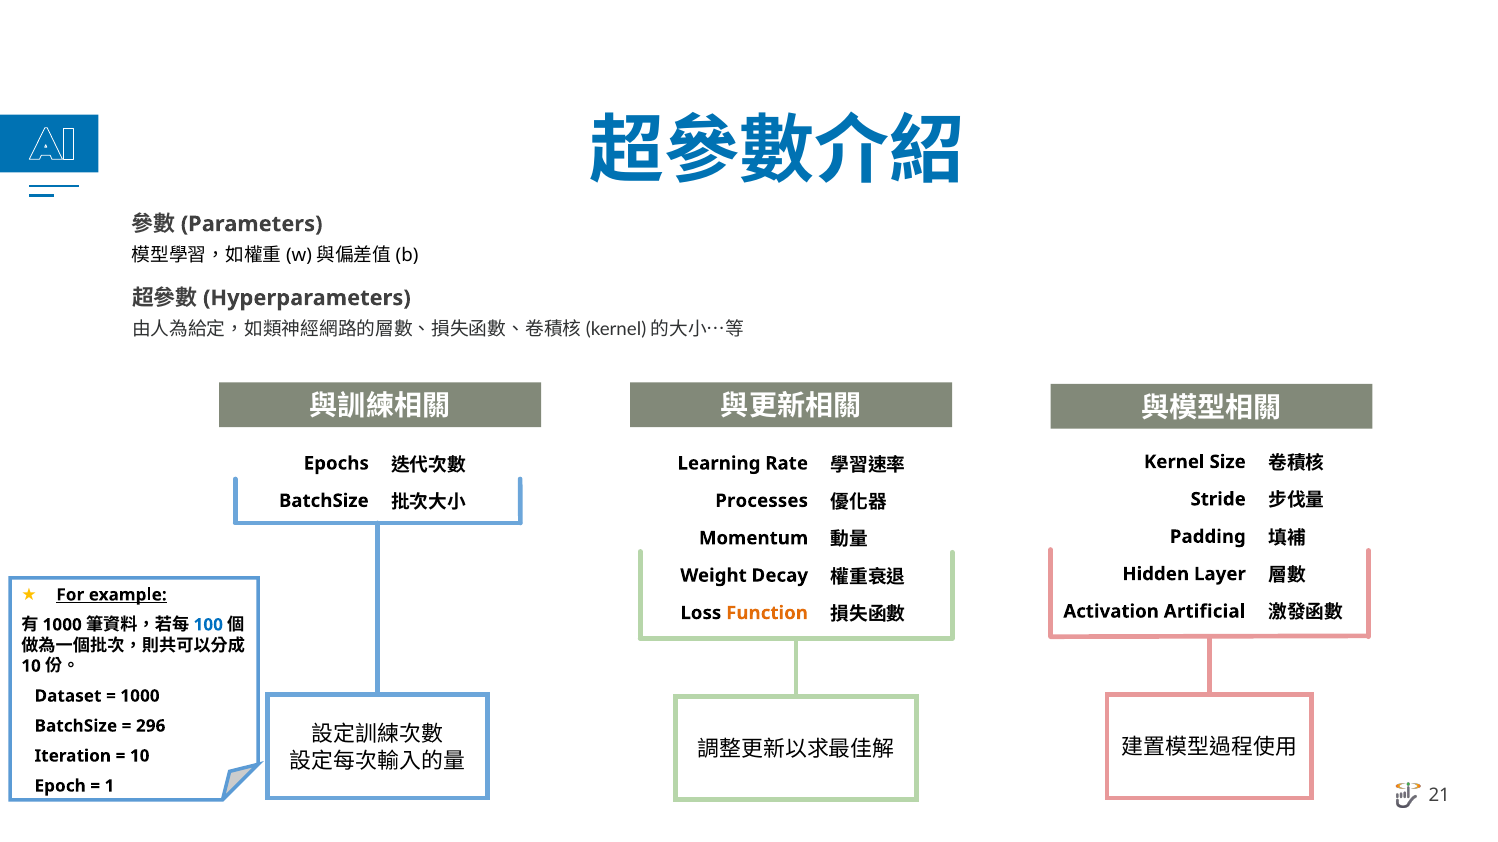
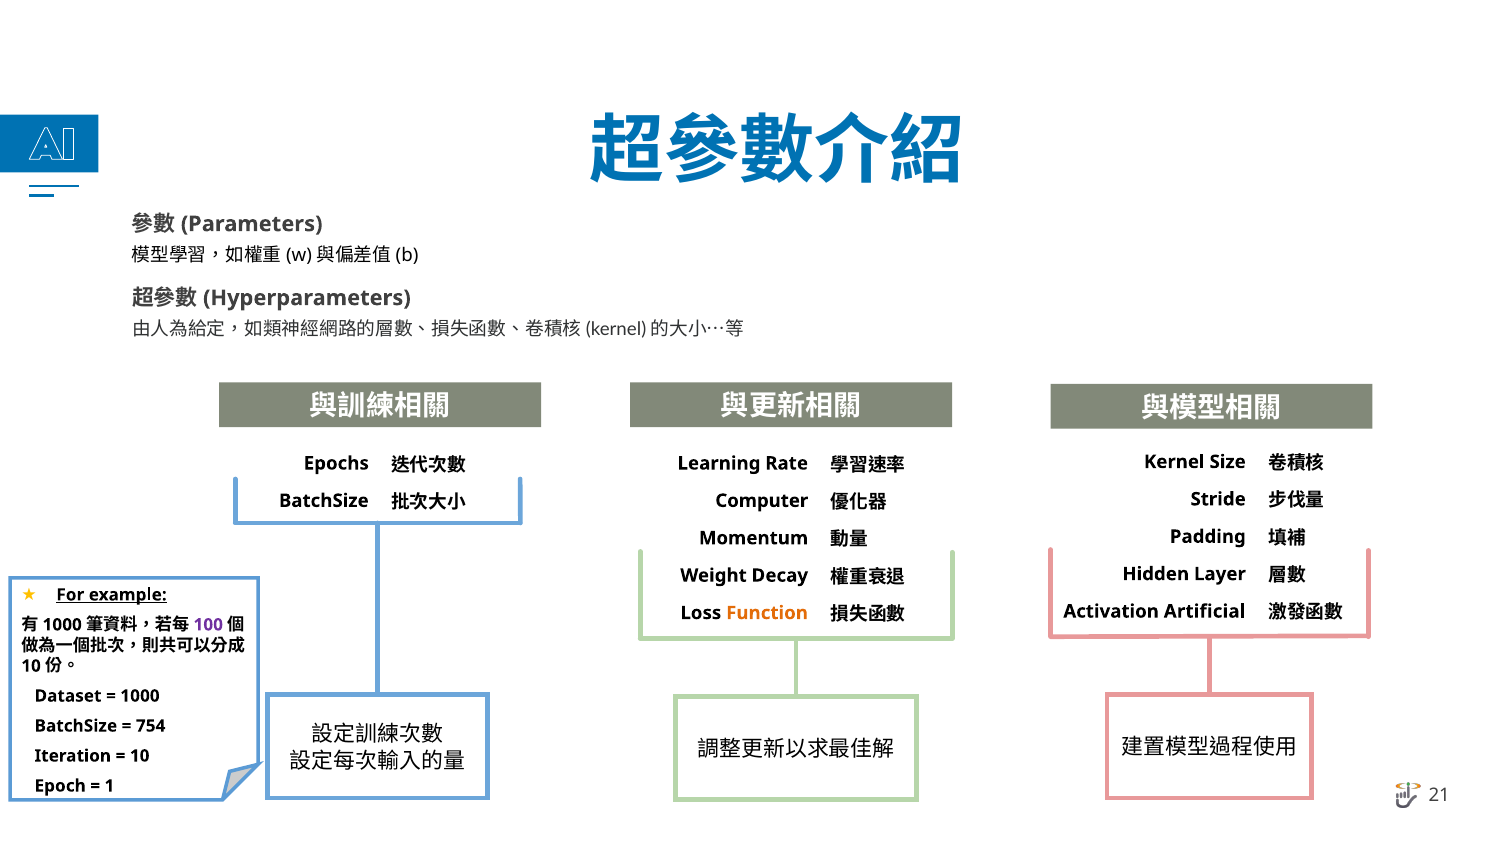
Processes: Processes -> Computer (762, 501)
100 colour: blue -> purple (208, 625)
296: 296 -> 754 (151, 726)
